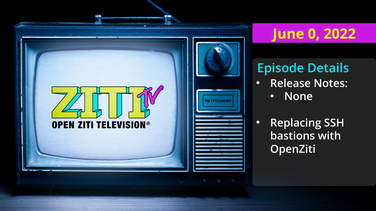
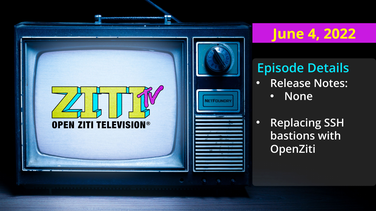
0: 0 -> 4 (314, 34)
